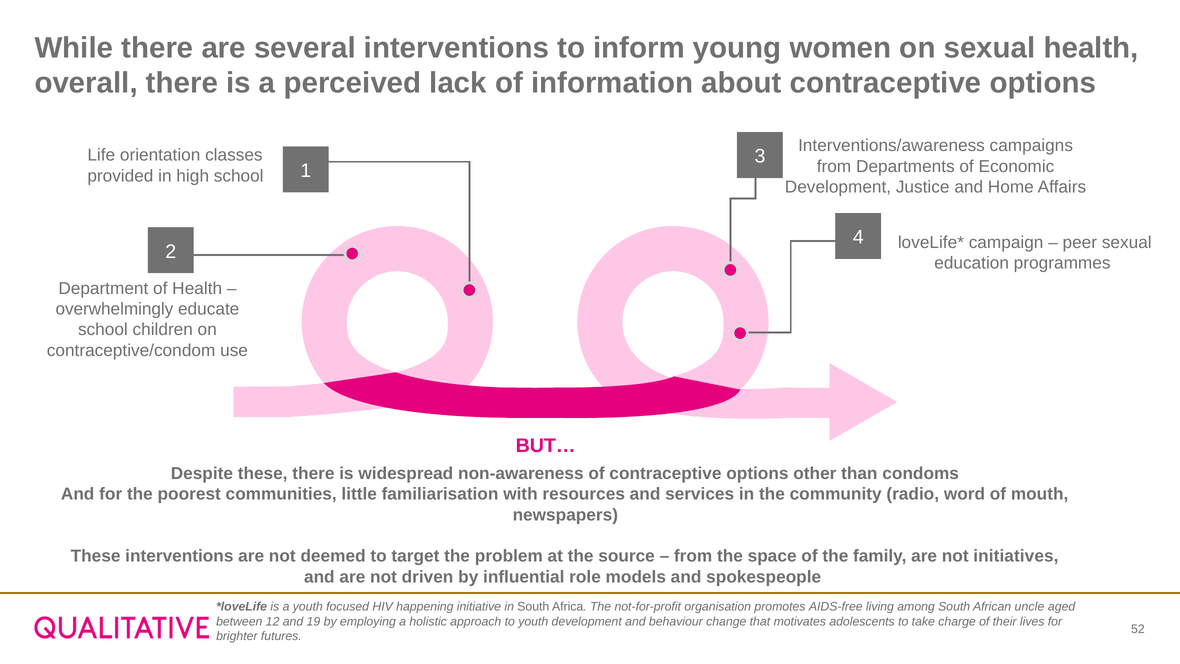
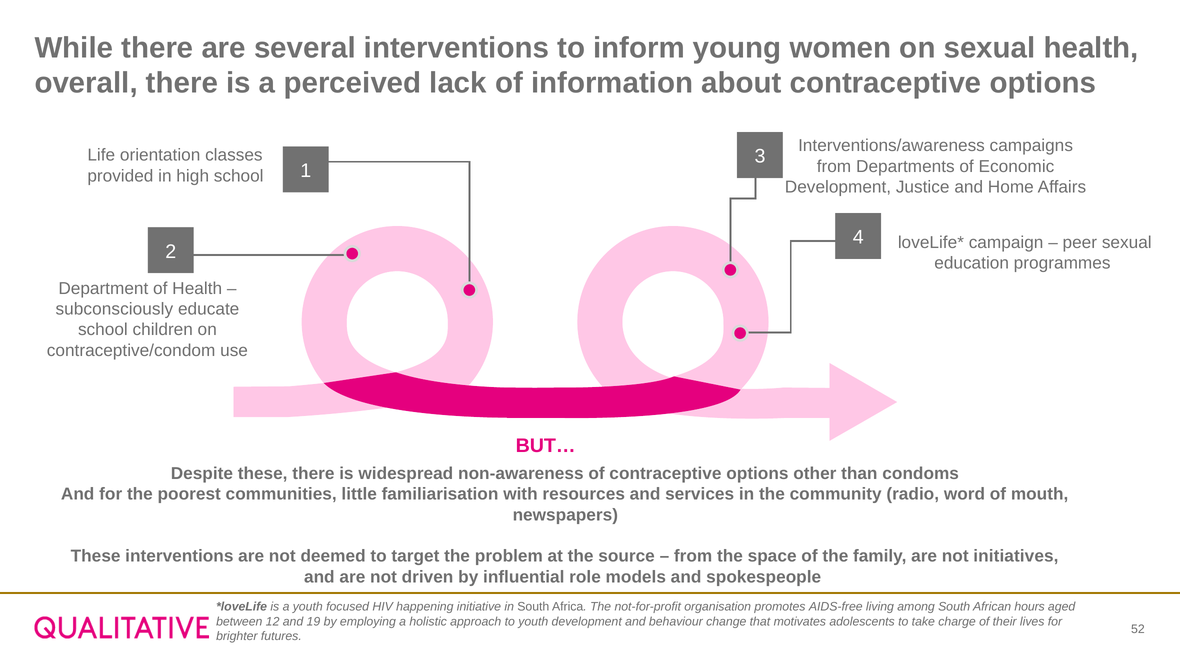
overwhelmingly: overwhelmingly -> subconsciously (114, 309)
uncle: uncle -> hours (1030, 606)
